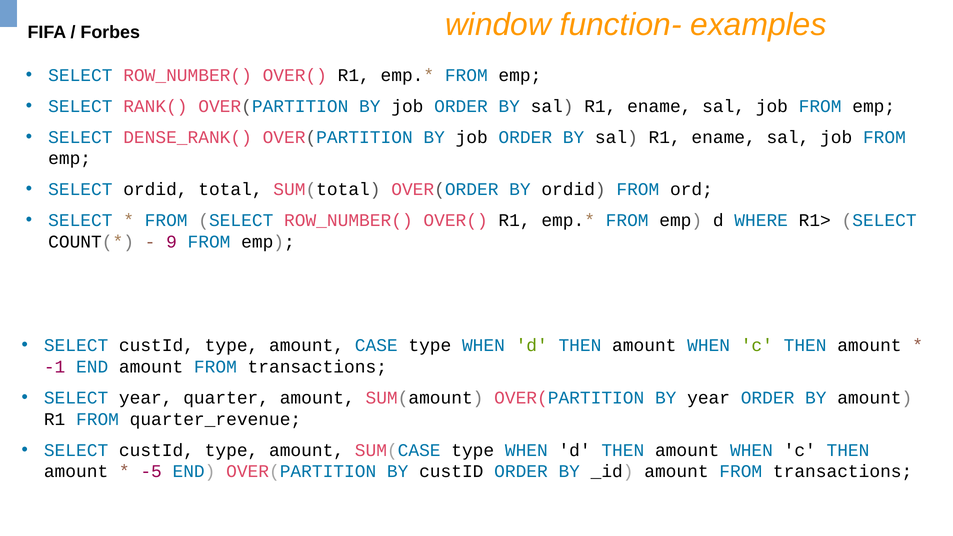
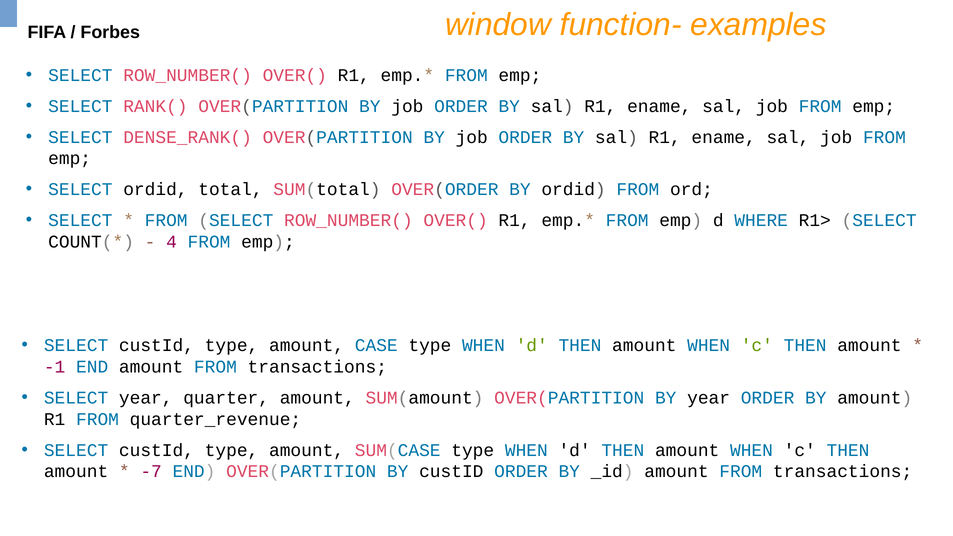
9: 9 -> 4 (171, 242)
-5: -5 -> -7 (151, 472)
